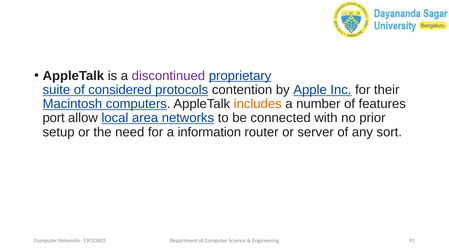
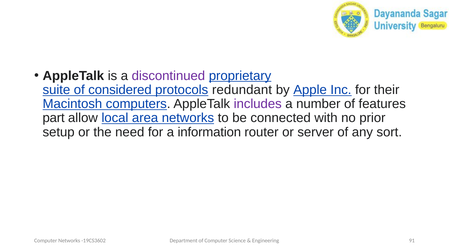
contention: contention -> redundant (242, 90)
includes colour: orange -> purple (258, 104)
port: port -> part (54, 118)
